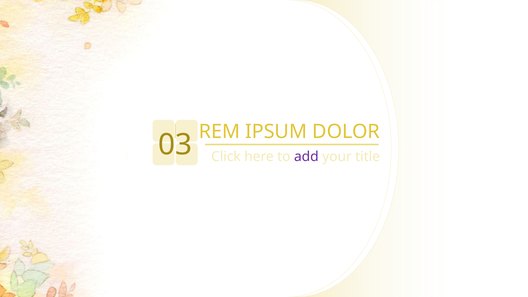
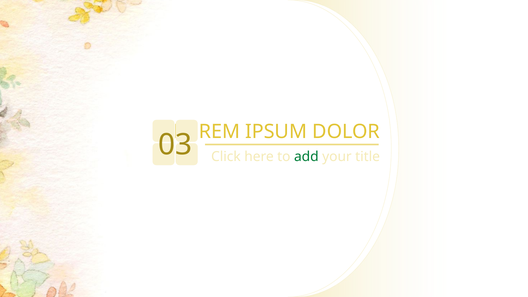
add colour: purple -> green (306, 156)
